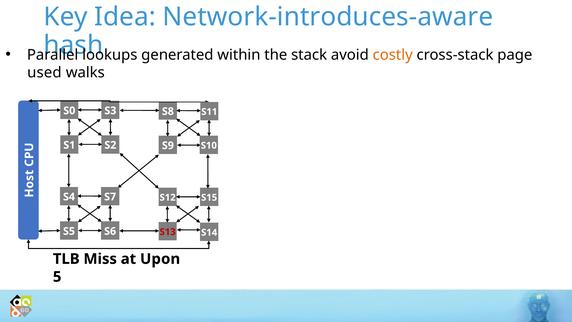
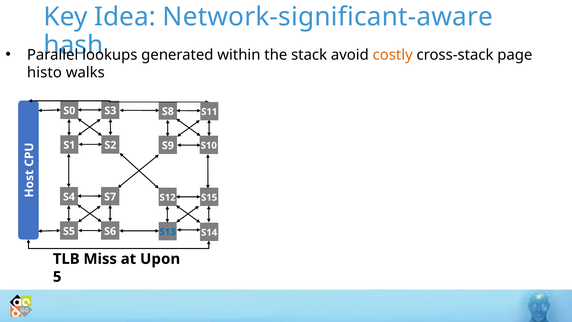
Network-introduces-aware: Network-introduces-aware -> Network-significant-aware (328, 17)
used: used -> histo (44, 73)
S13 colour: red -> blue (168, 232)
